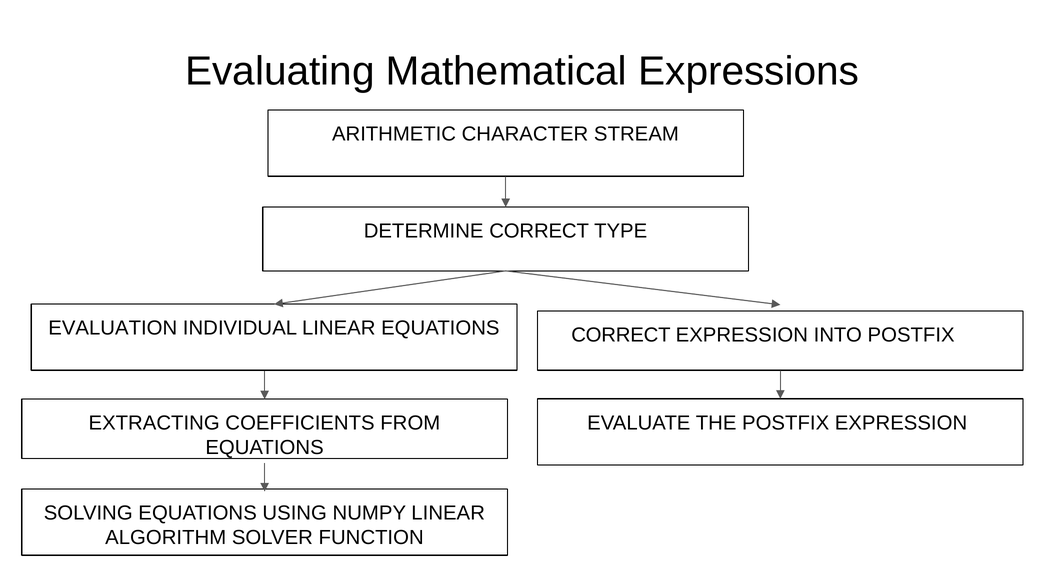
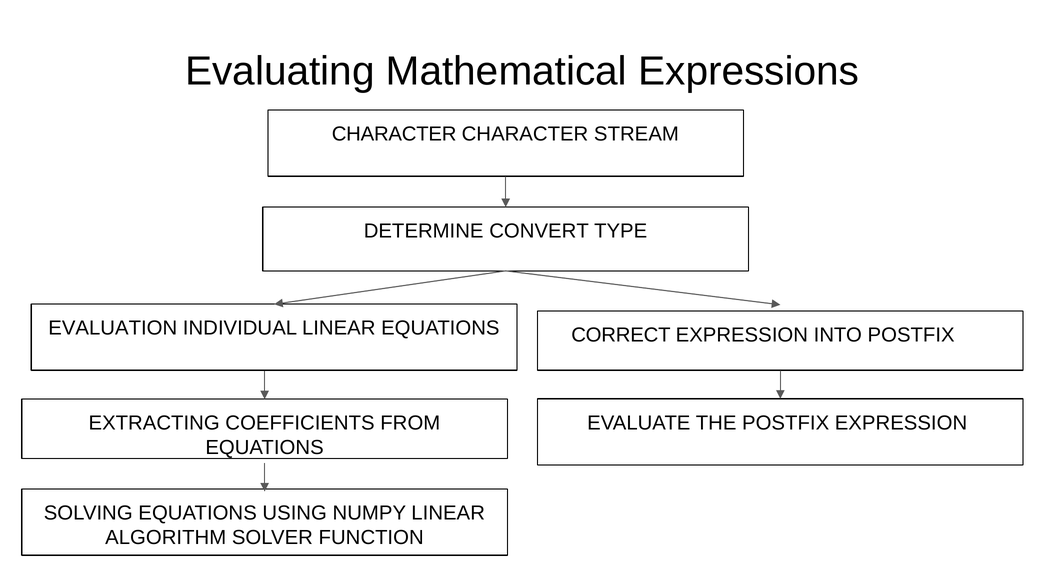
ARITHMETIC: ARITHMETIC -> CHARACTER (394, 134)
DETERMINE CORRECT: CORRECT -> CONVERT (539, 231)
